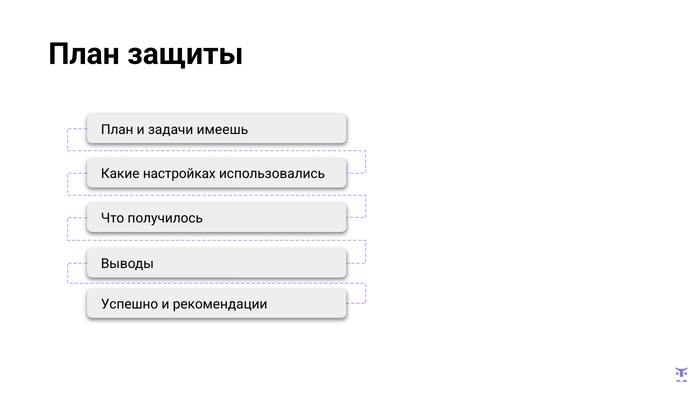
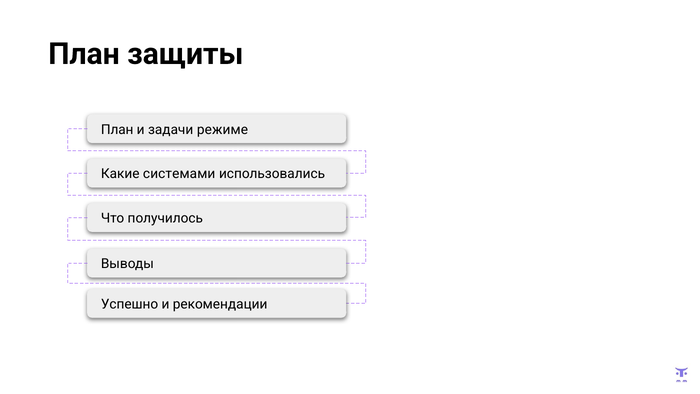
имеешь: имеешь -> режиме (222, 129)
настройках: настройках -> системами (179, 174)
